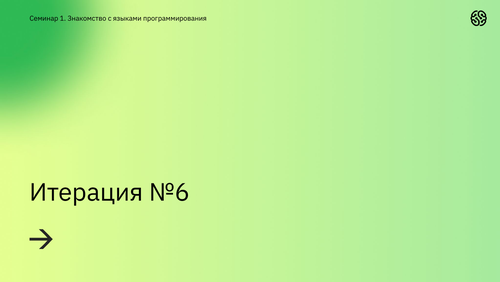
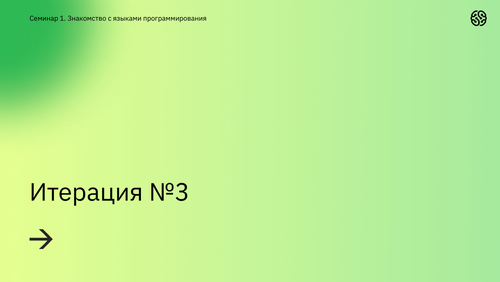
№6: №6 -> №3 (169, 192)
